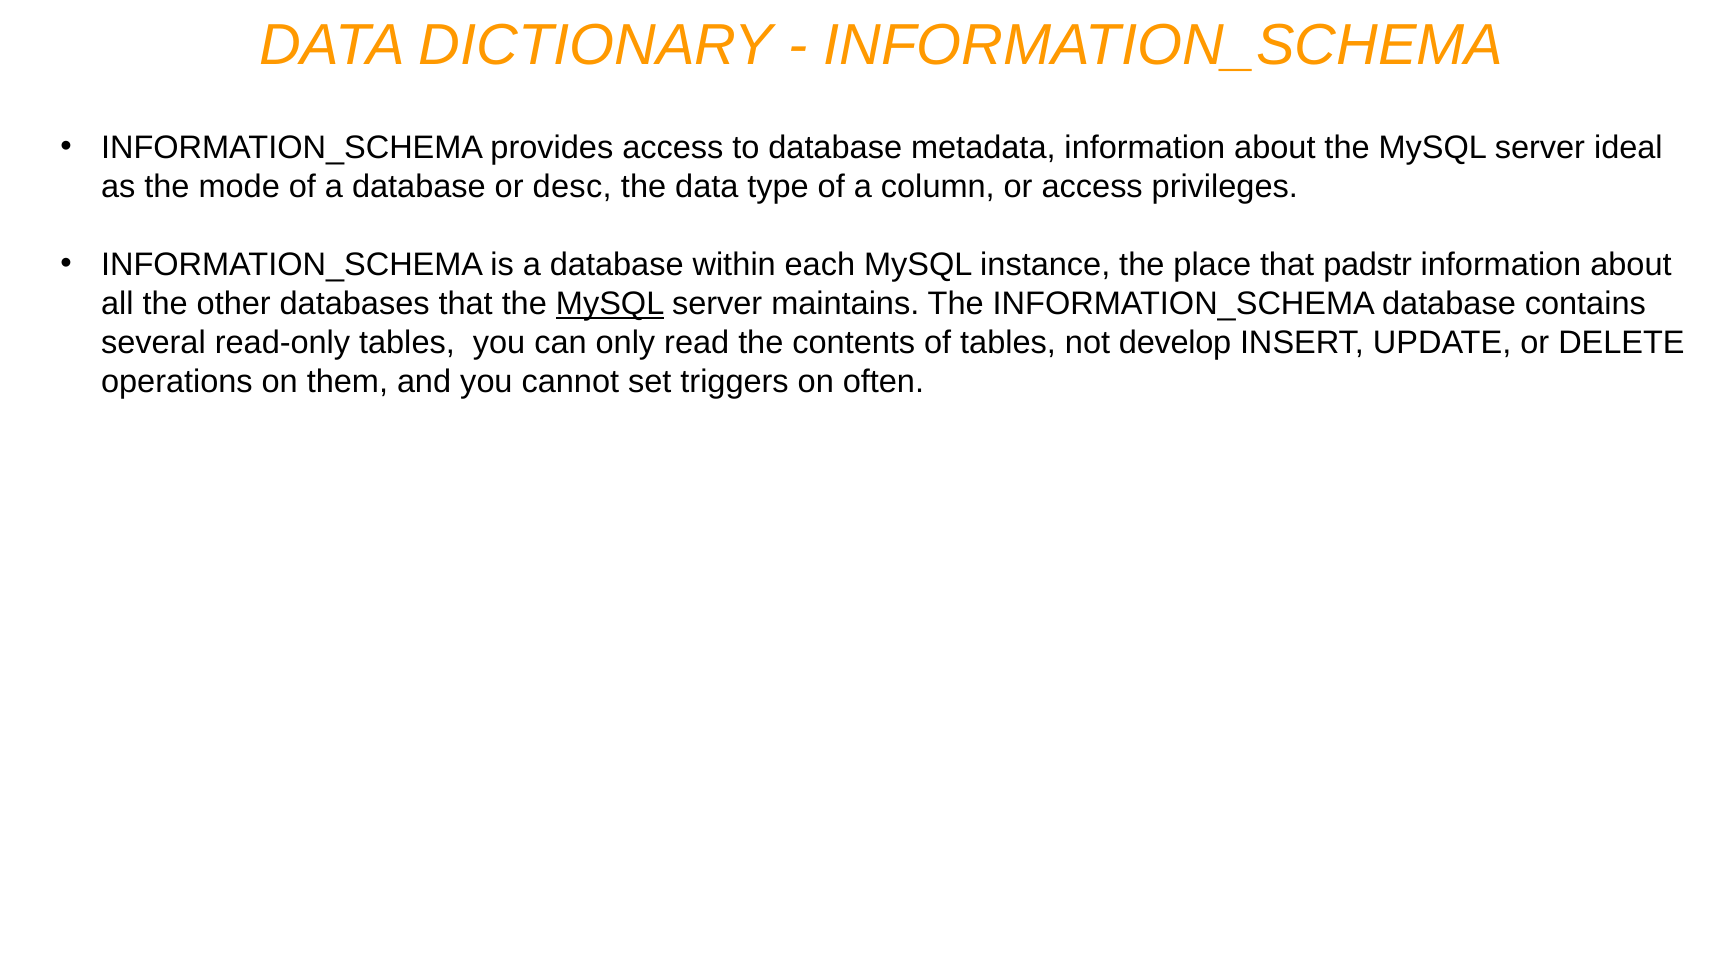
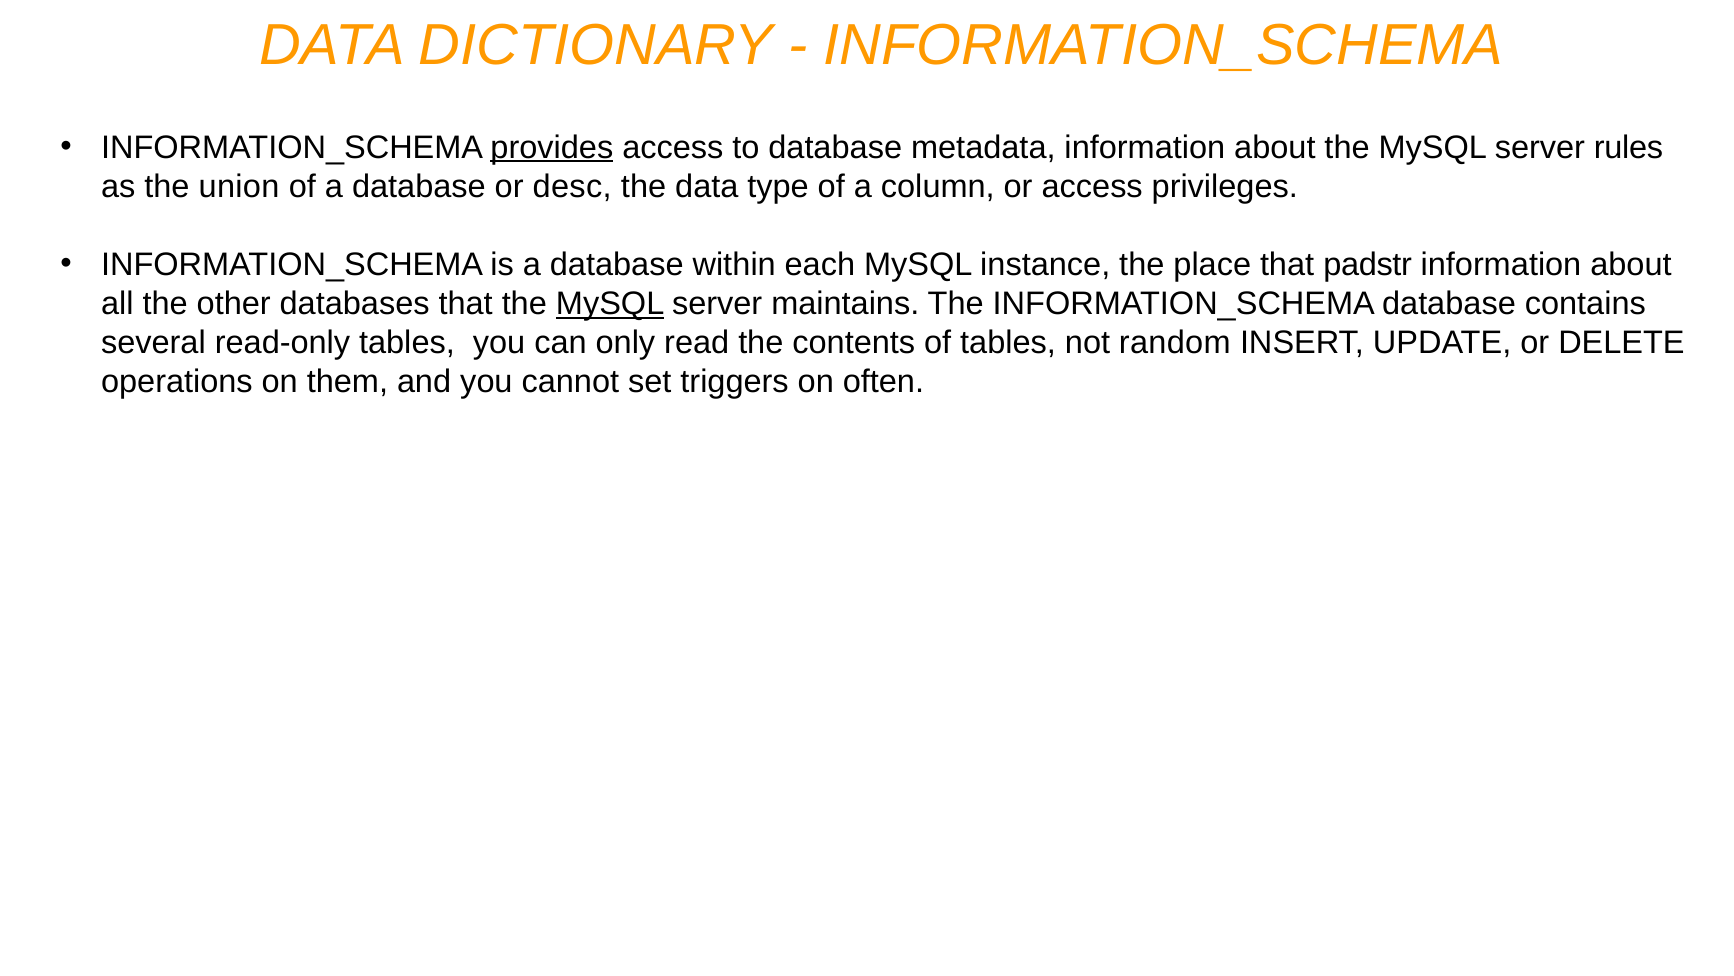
provides underline: none -> present (552, 147)
ideal: ideal -> rules (1629, 147)
mode: mode -> union (239, 186)
develop: develop -> random (1175, 342)
